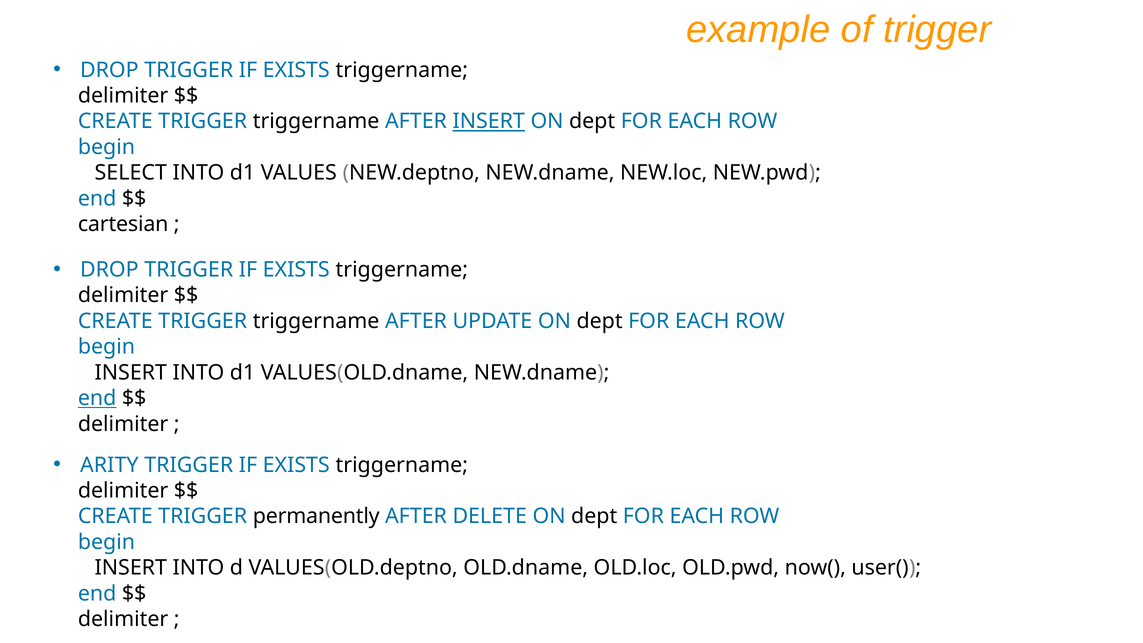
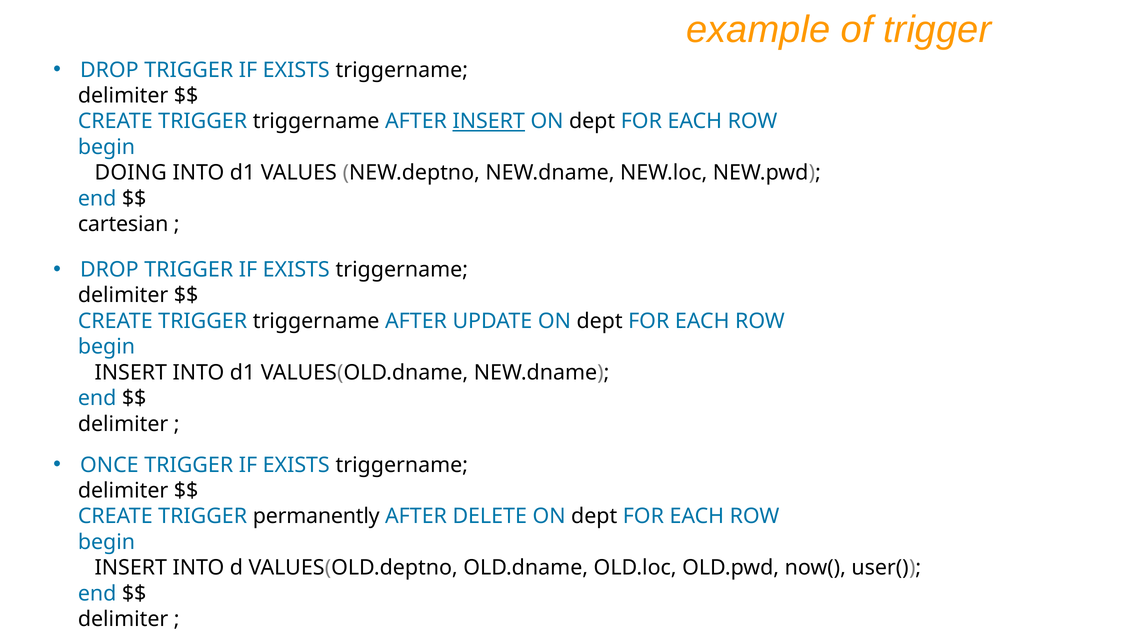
SELECT: SELECT -> DOING (131, 173)
end underline: present -> none (97, 398)
ARITY: ARITY -> ONCE (109, 465)
